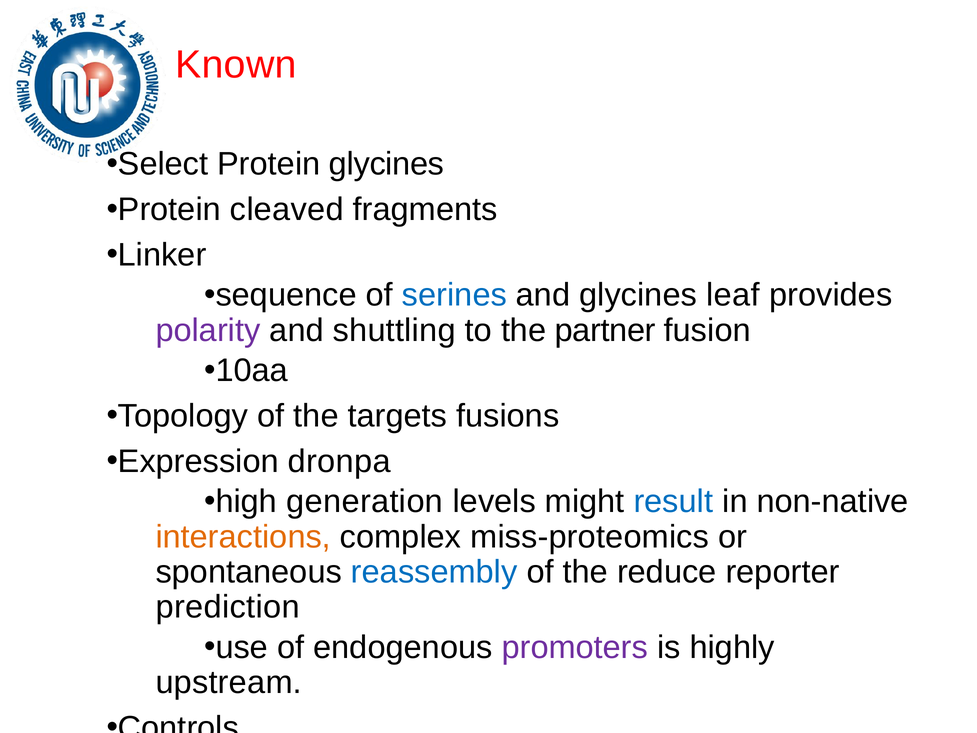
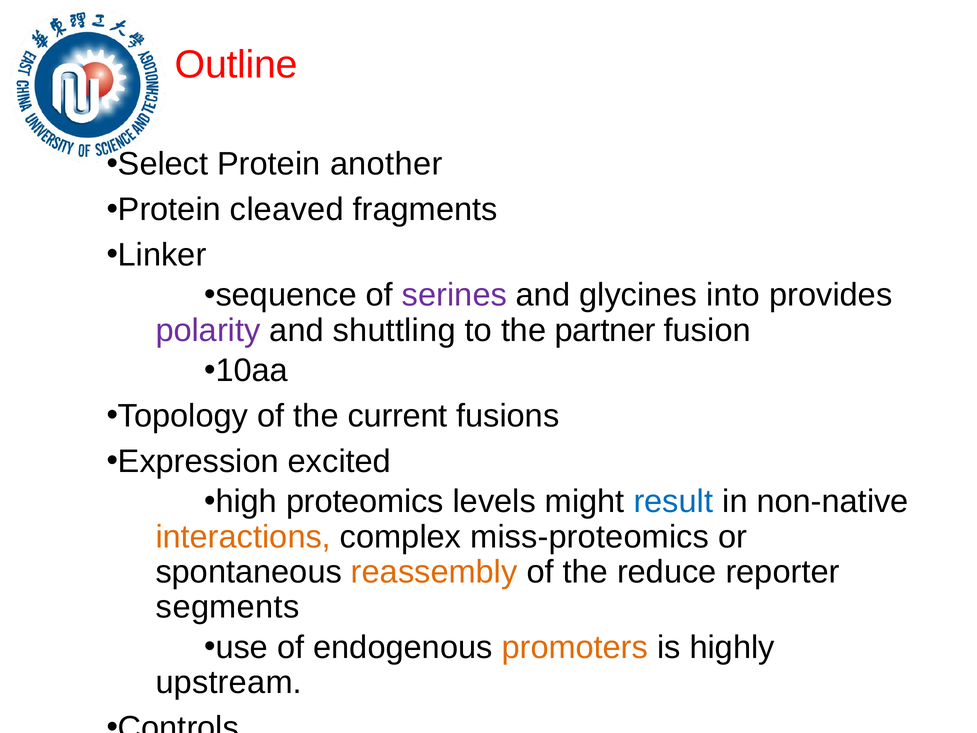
Known: Known -> Outline (236, 65)
Protein glycines: glycines -> another (386, 164)
serines colour: blue -> purple (454, 295)
leaf: leaf -> into (733, 295)
targets: targets -> current (398, 416)
dronpa: dronpa -> excited (339, 461)
generation: generation -> proteomics (365, 501)
reassembly colour: blue -> orange (434, 572)
prediction: prediction -> segments (228, 607)
promoters colour: purple -> orange (575, 647)
